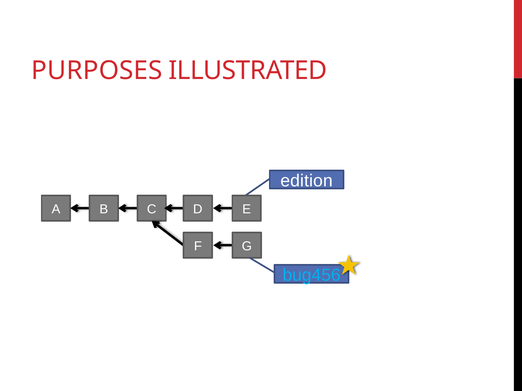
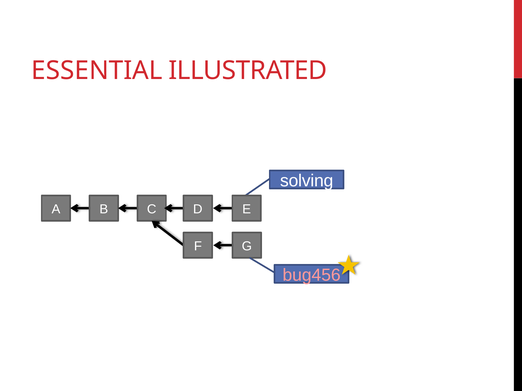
PURPOSES: PURPOSES -> ESSENTIAL (97, 71)
edition: edition -> solving (307, 181)
bug456 colour: light blue -> pink (312, 275)
